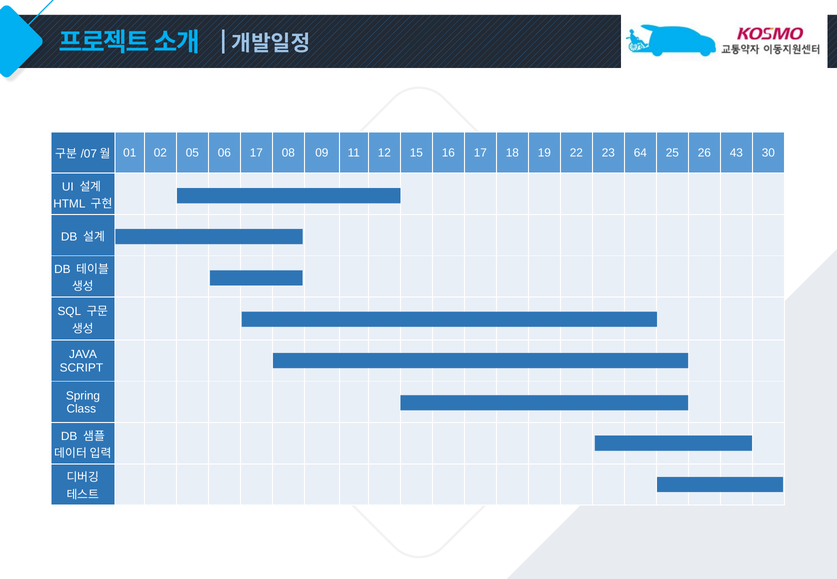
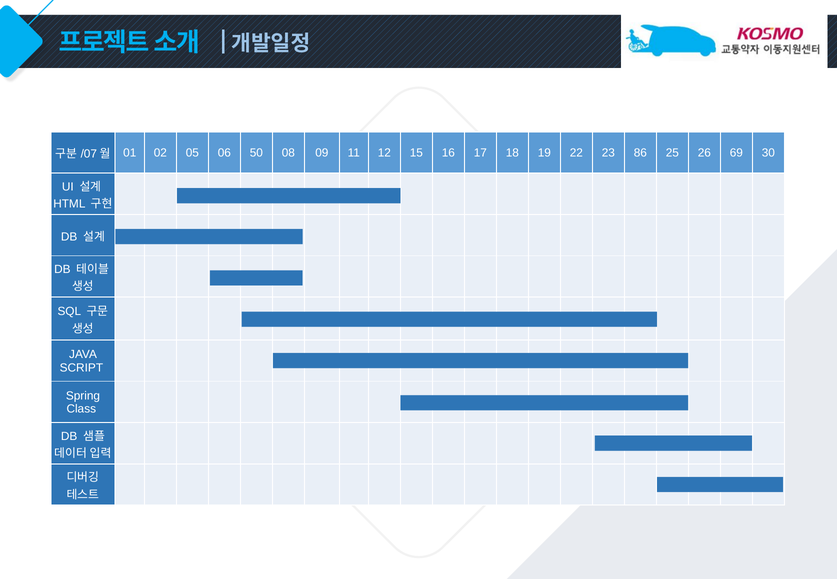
06 17: 17 -> 50 (256, 153)
64: 64 -> 86 (640, 153)
43: 43 -> 69 (736, 153)
